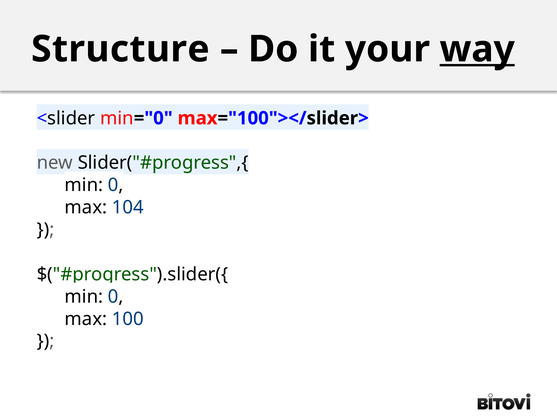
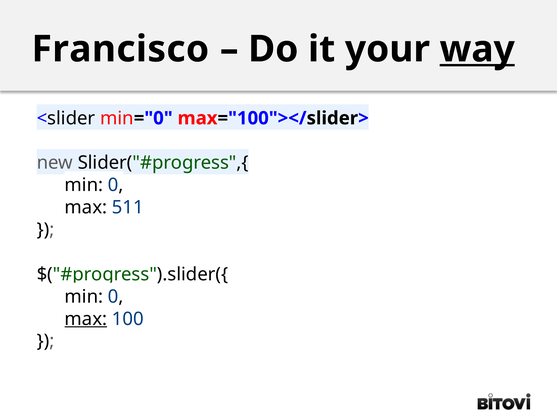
Structure: Structure -> Francisco (120, 49)
104: 104 -> 511 (128, 207)
max underline: none -> present (86, 319)
